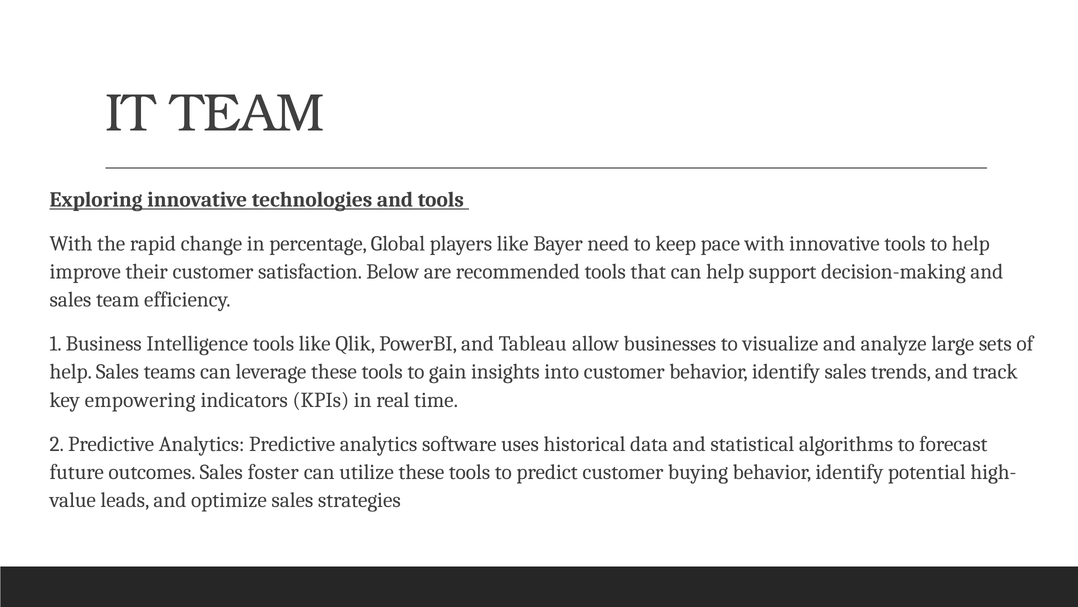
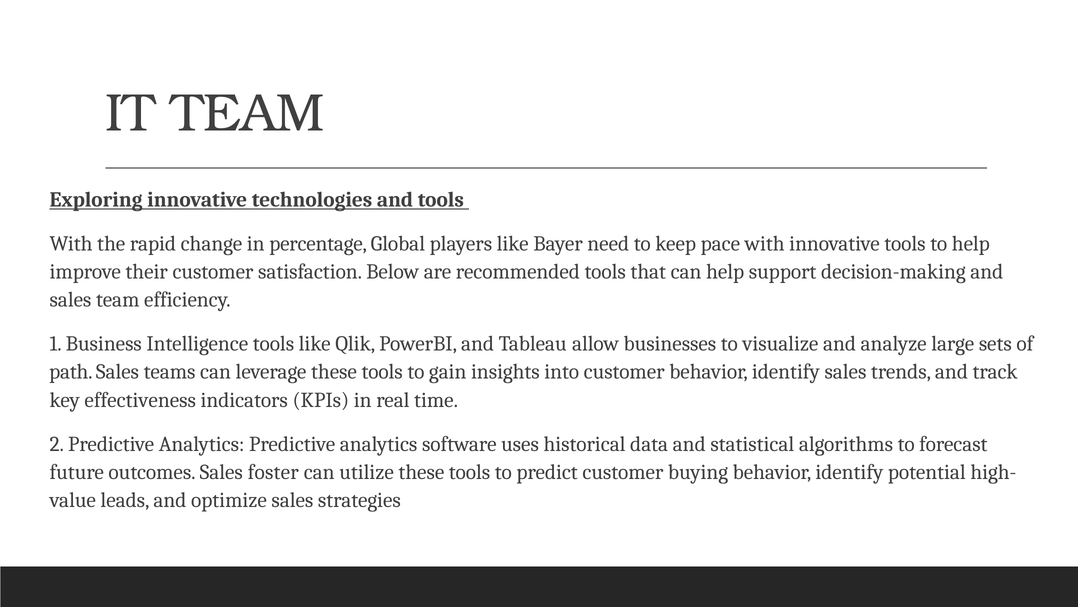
help: help -> path (71, 372)
empowering: empowering -> effectiveness (140, 400)
